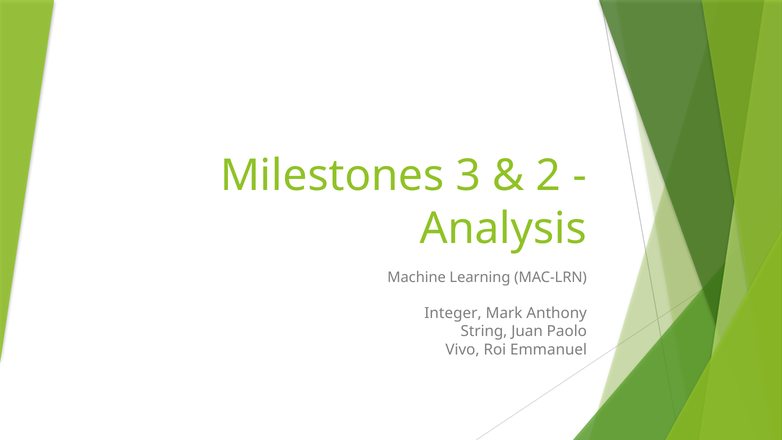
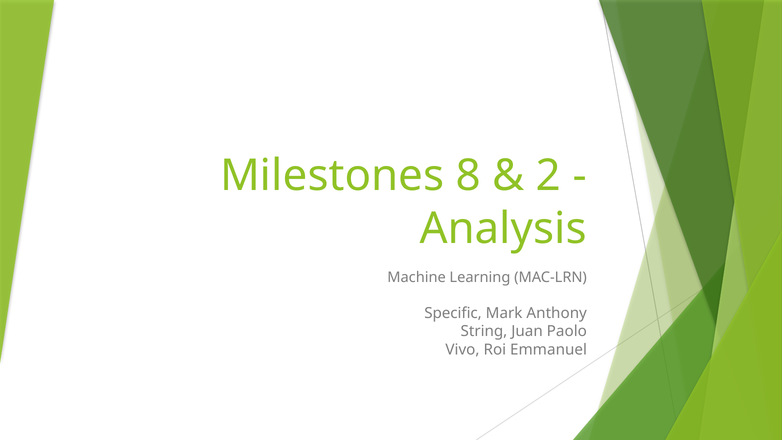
3: 3 -> 8 (468, 176)
Integer: Integer -> Specific (453, 313)
